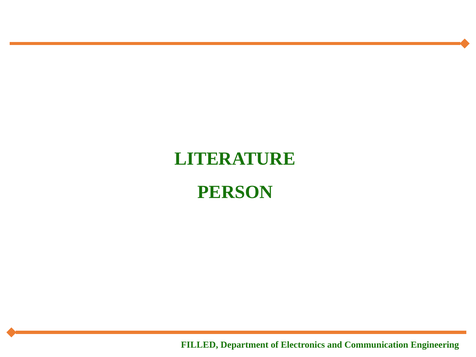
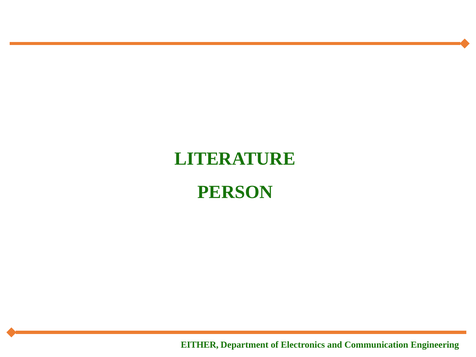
FILLED: FILLED -> EITHER (200, 345)
